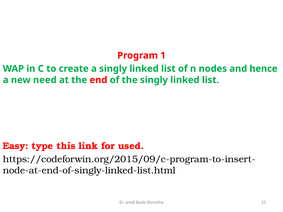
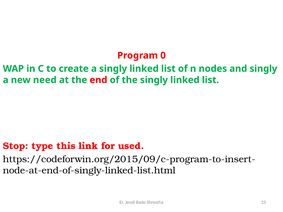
1: 1 -> 0 (163, 56)
and hence: hence -> singly (263, 69)
Easy: Easy -> Stop (16, 146)
